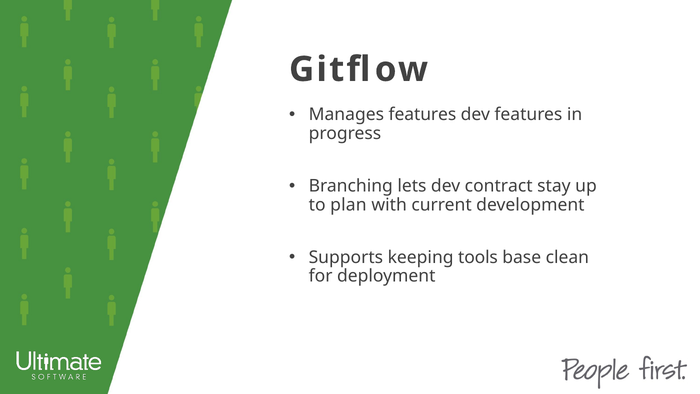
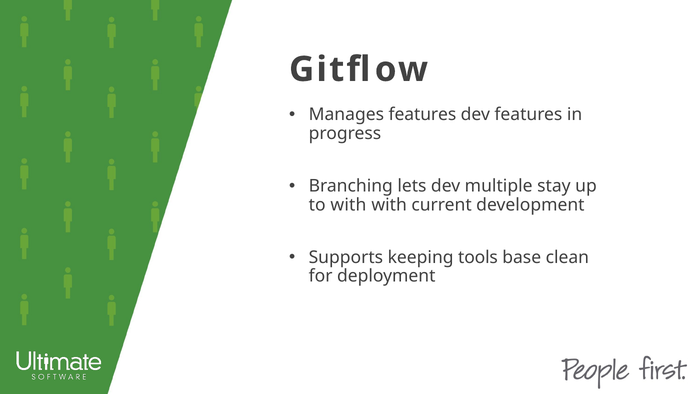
contract: contract -> multiple (499, 186)
to plan: plan -> with (348, 205)
